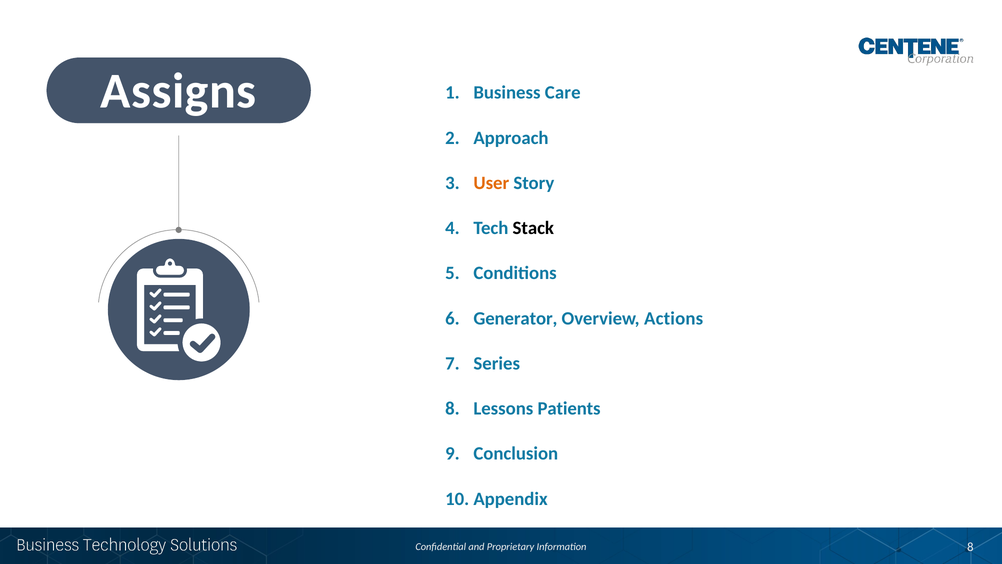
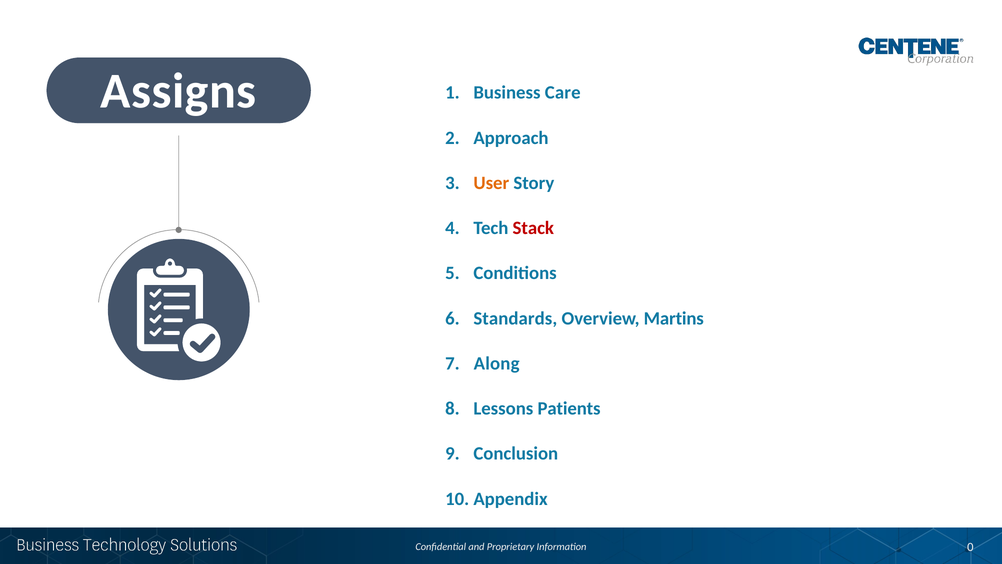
Stack colour: black -> red (533, 228)
Generator: Generator -> Standards (515, 318)
Actions: Actions -> Martins (674, 318)
Series: Series -> Along (497, 363)
Information 8: 8 -> 0 (970, 547)
